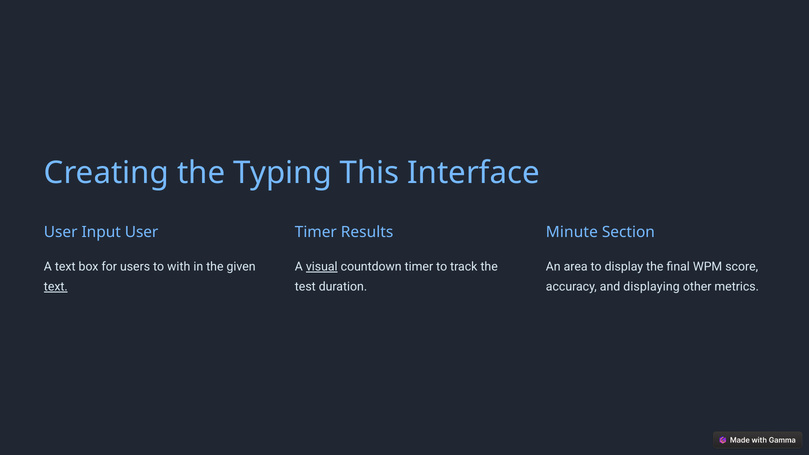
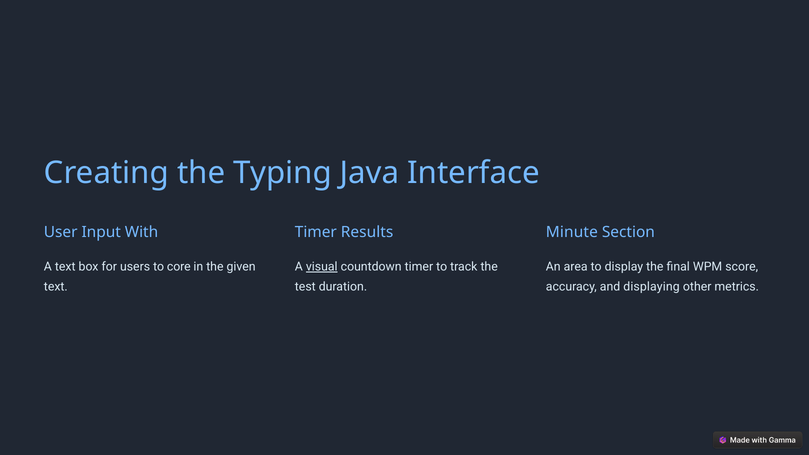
This: This -> Java (370, 173)
Input User: User -> With (142, 232)
with: with -> core (179, 267)
text underline: present -> none (56, 287)
